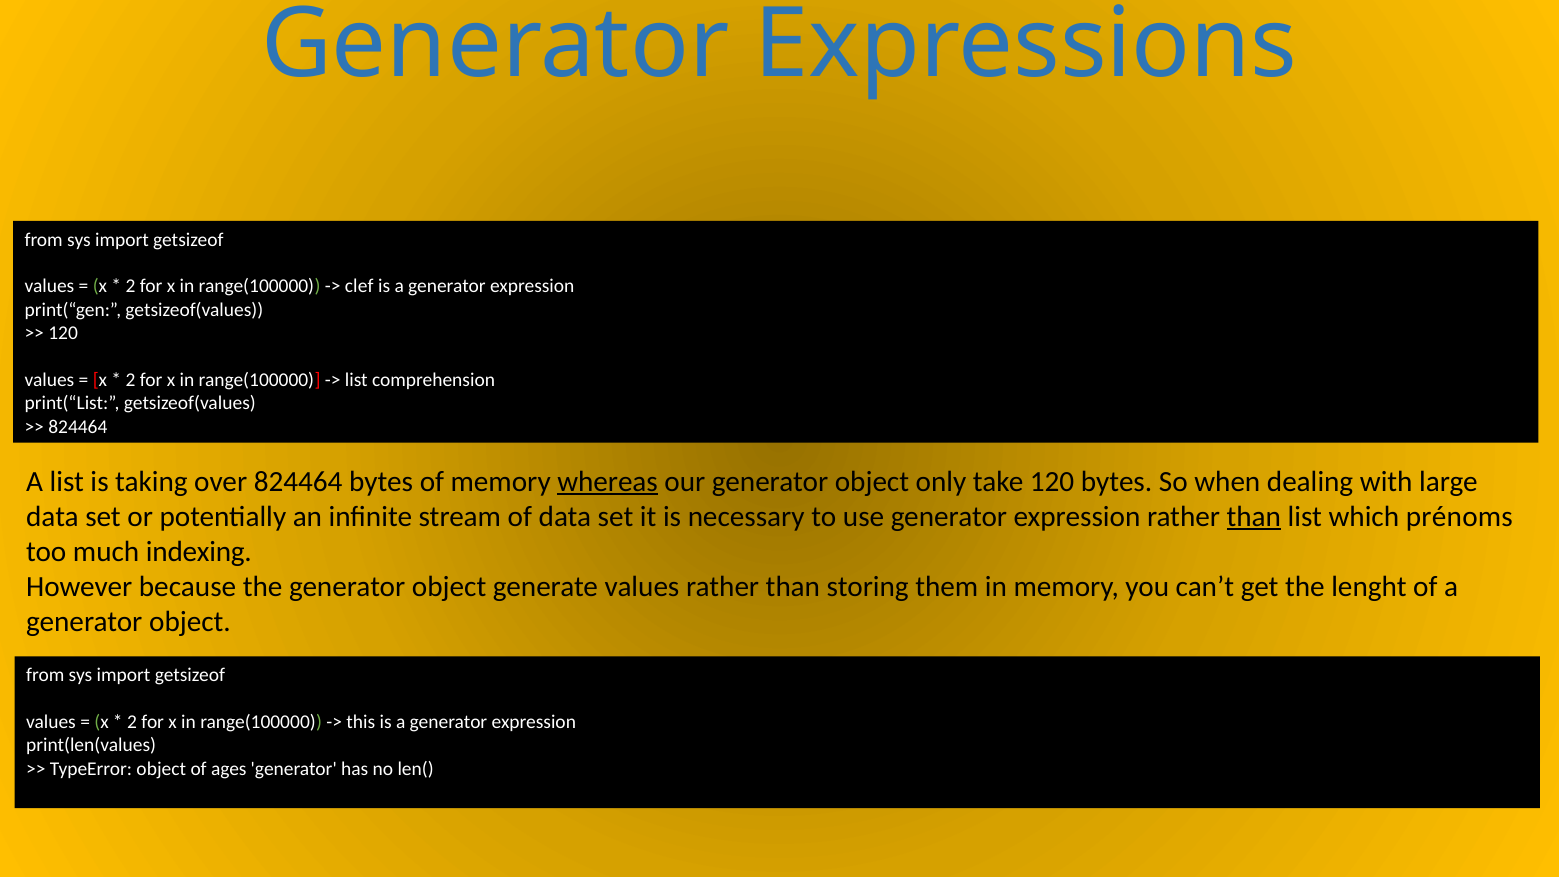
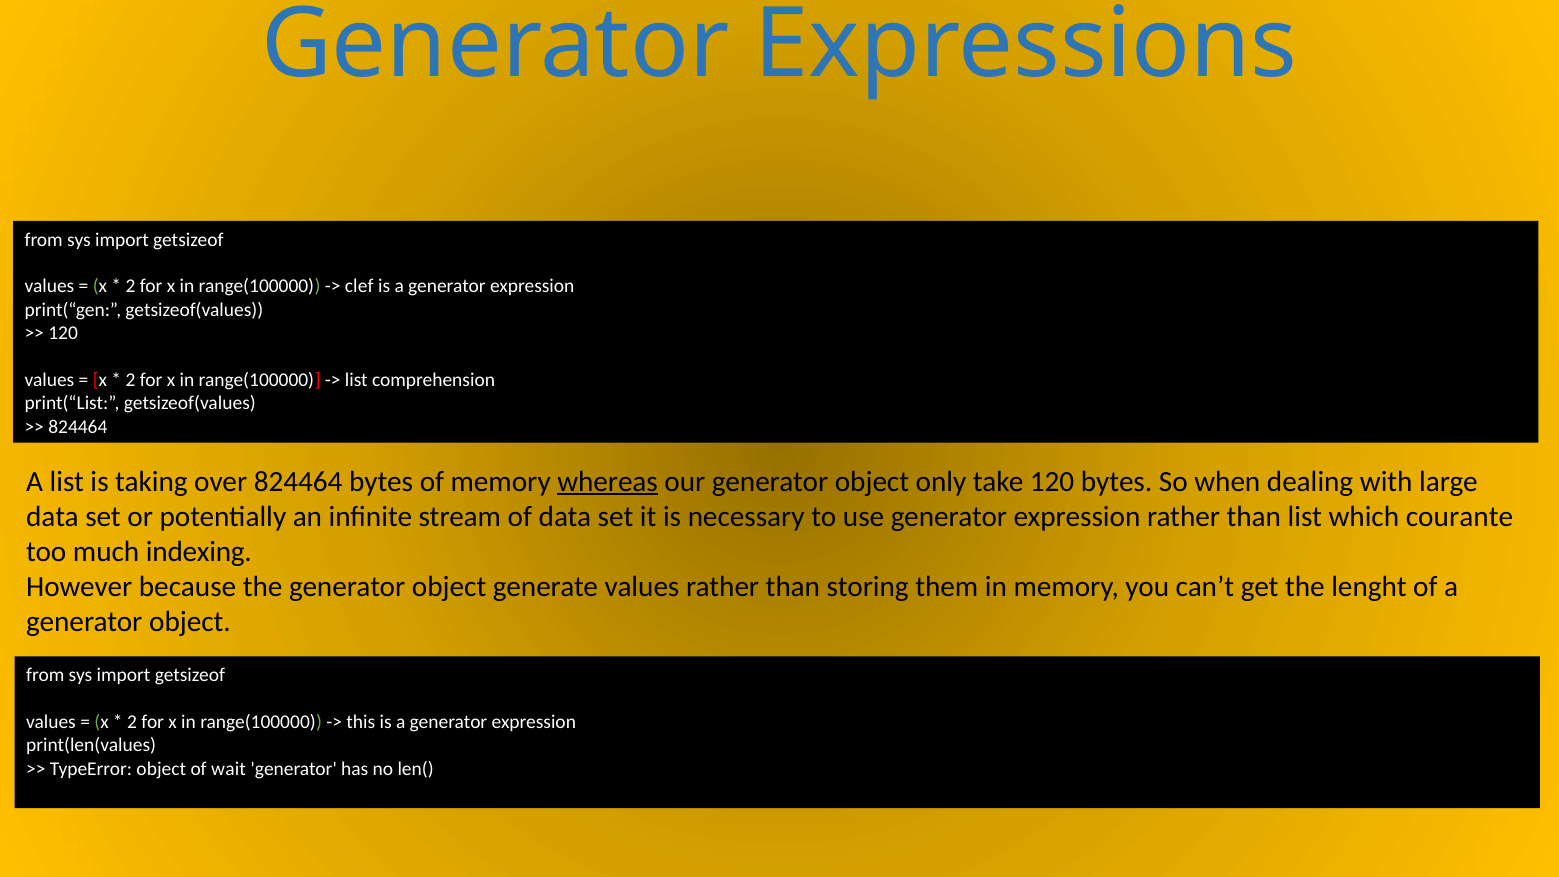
than underline: present -> none (1254, 517)
prénoms: prénoms -> courante (1459, 517)
ages: ages -> wait (229, 769)
